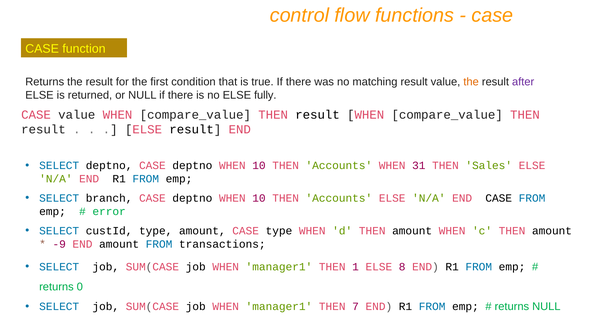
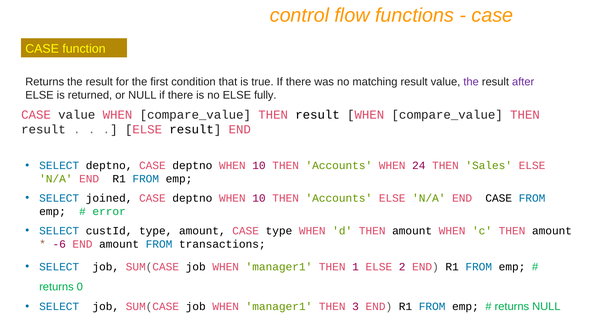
the colour: orange -> purple (471, 82)
31: 31 -> 24 (419, 166)
branch: branch -> joined (109, 198)
-9: -9 -> -6 (59, 244)
8: 8 -> 2 (402, 267)
7: 7 -> 3 (356, 307)
